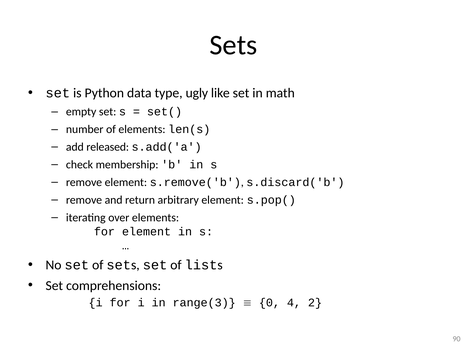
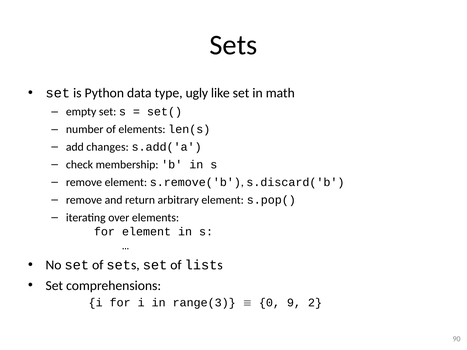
released: released -> changes (108, 147)
4: 4 -> 9 (294, 303)
